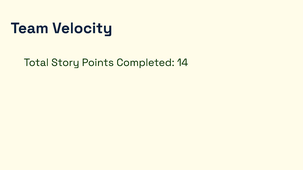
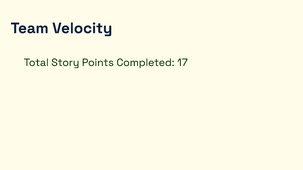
14: 14 -> 17 (183, 63)
